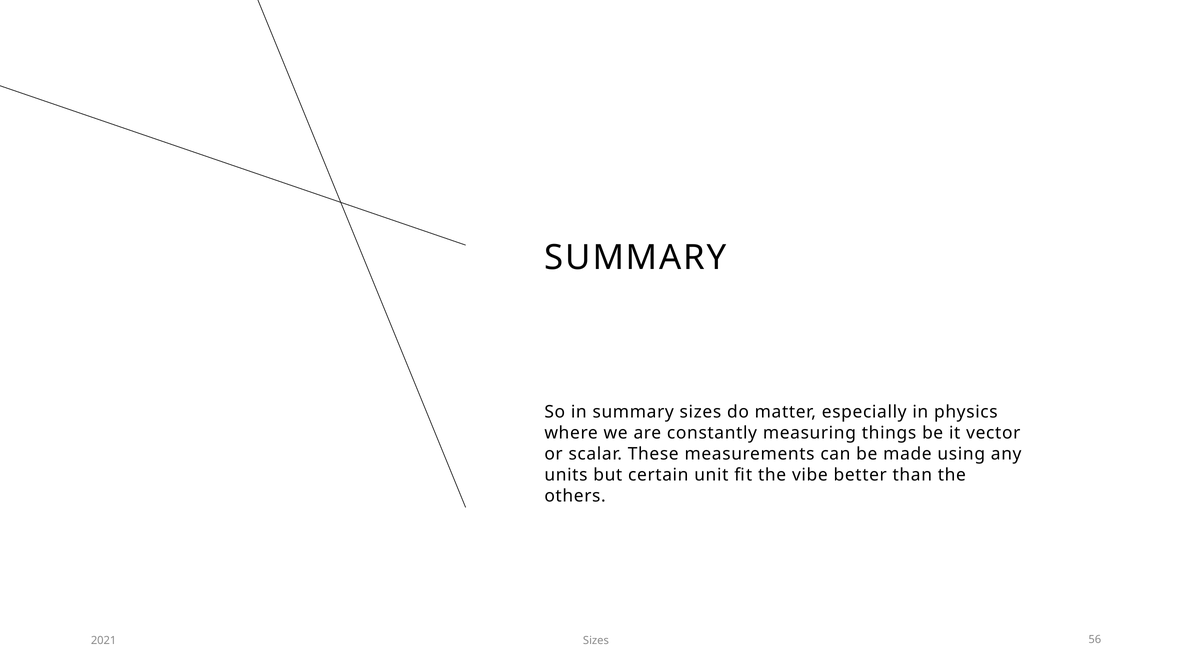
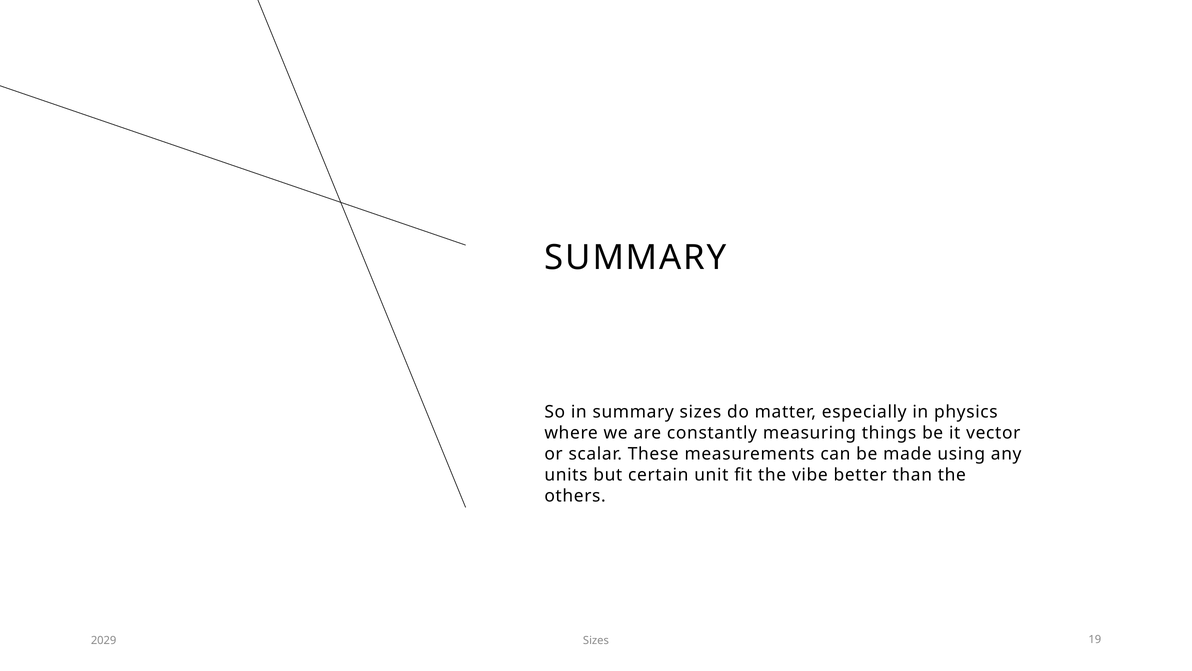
2021: 2021 -> 2029 (104, 640)
56: 56 -> 19 (1095, 639)
